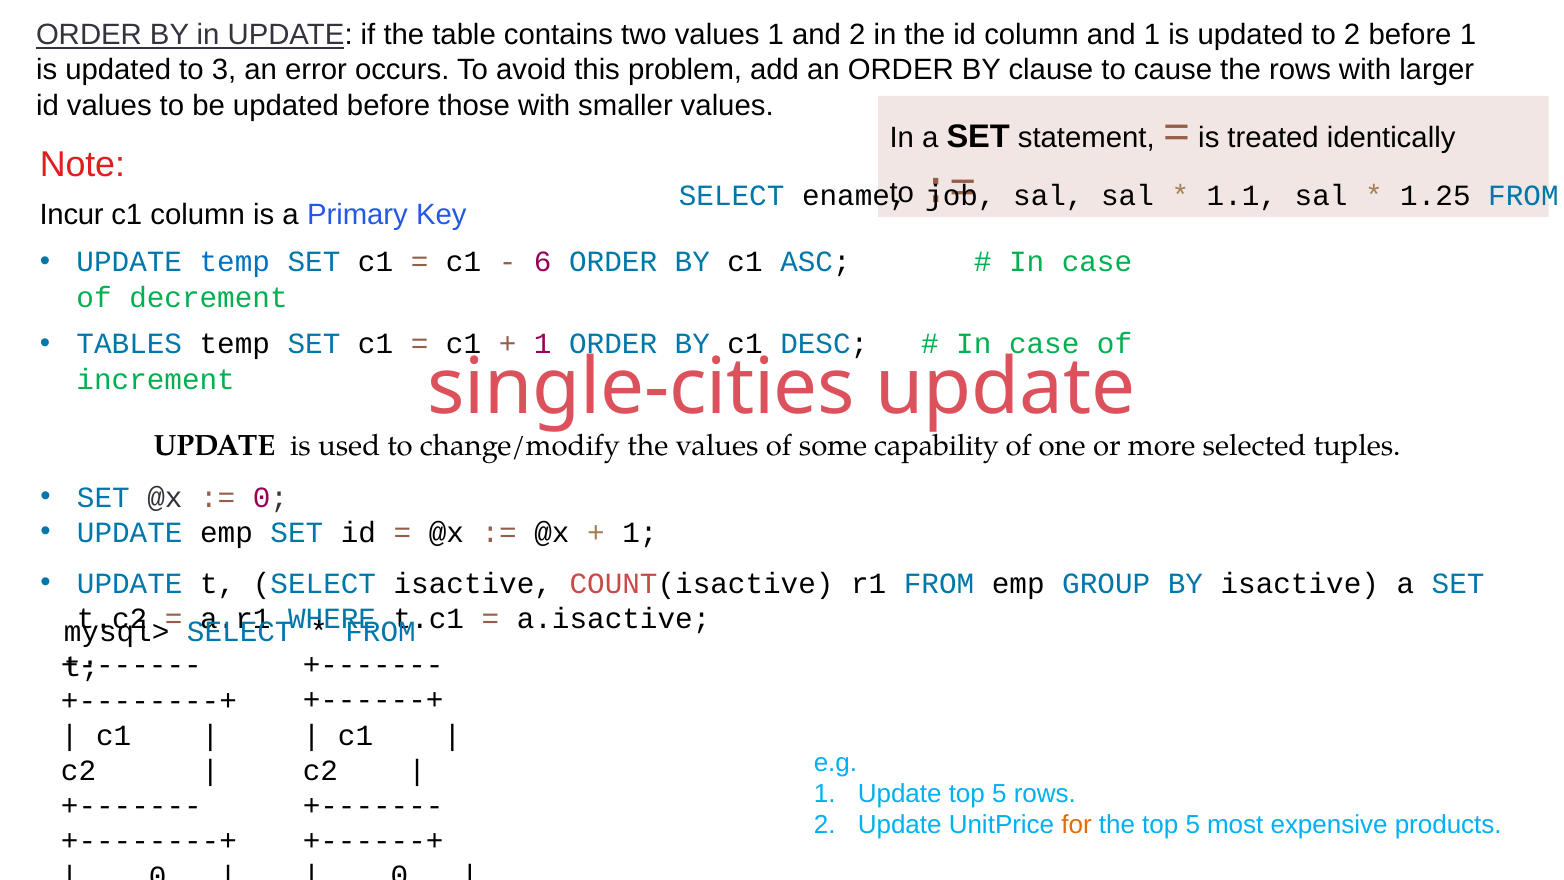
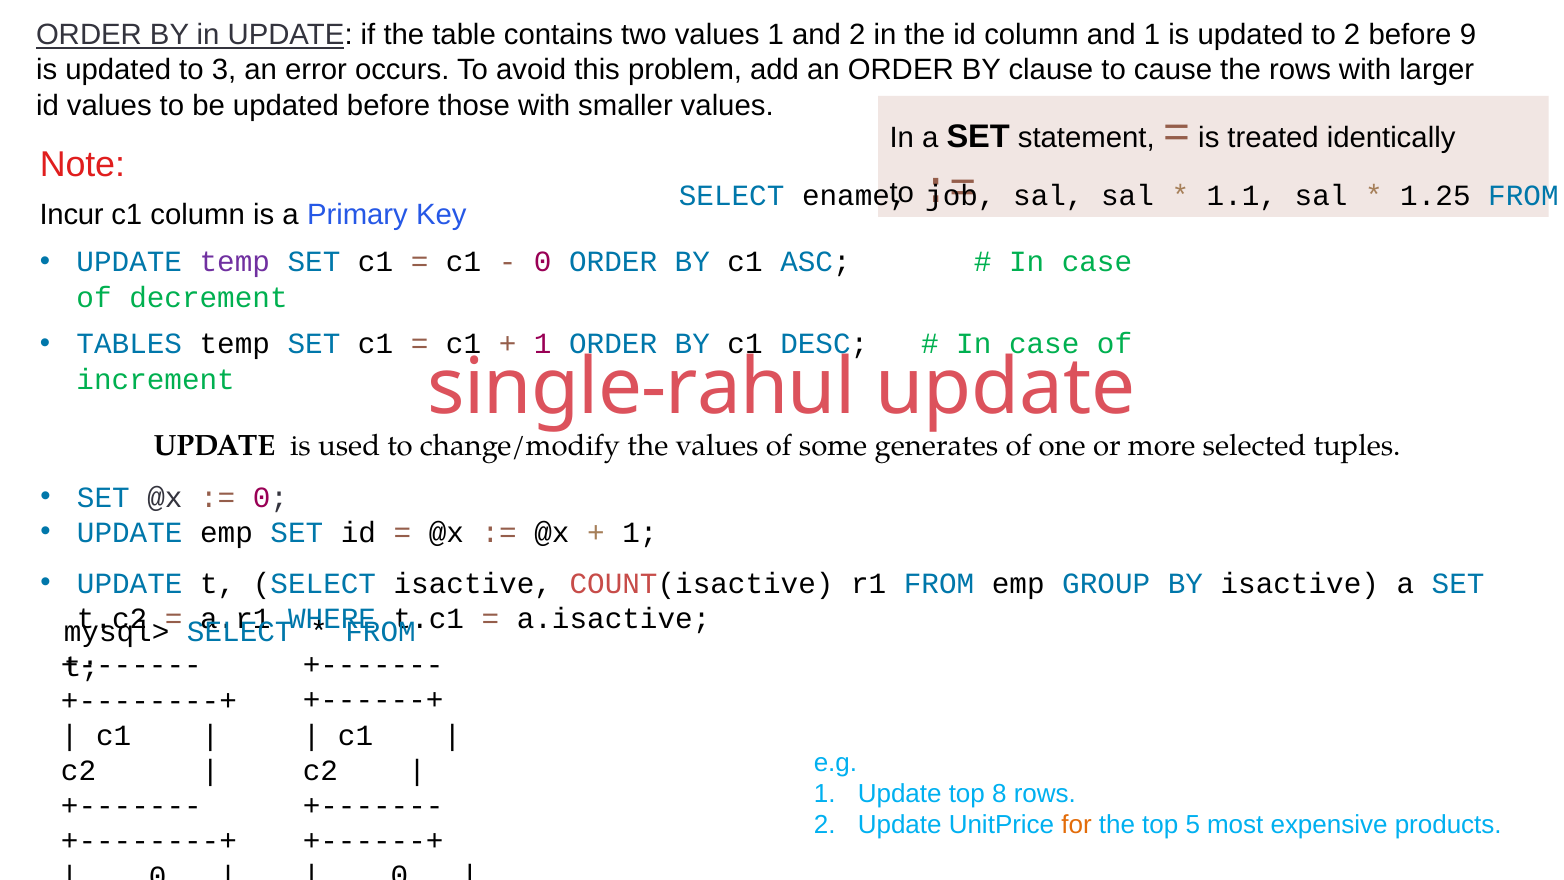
before 1: 1 -> 9 (1468, 35)
temp colour: blue -> purple (235, 262)
6: 6 -> 0 (543, 262)
single-cities: single-cities -> single-rahul (642, 387)
capability: capability -> generates (936, 446)
Update top 5: 5 -> 8 (999, 793)
